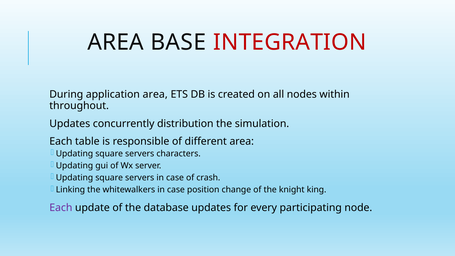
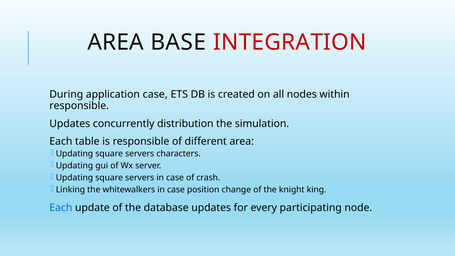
application area: area -> case (155, 94)
throughout: throughout -> responsible (79, 106)
Each colour: purple -> blue (61, 208)
